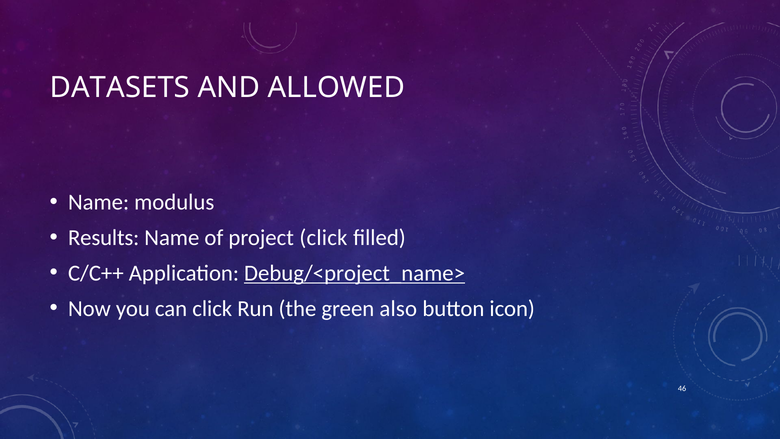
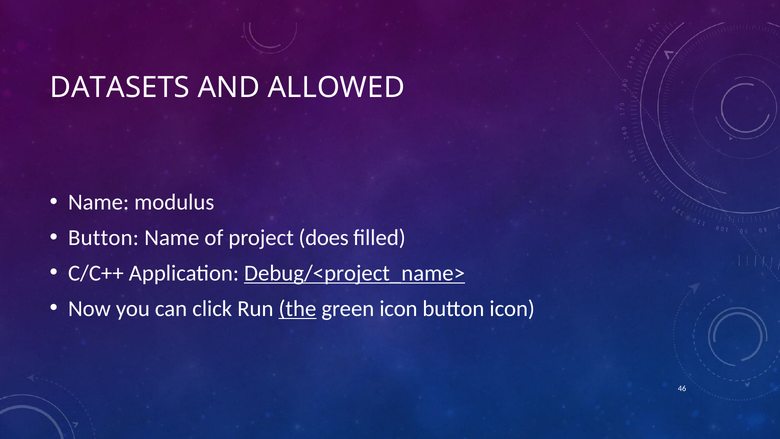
Results: Results -> Button (103, 238)
project click: click -> does (324, 238)
the underline: none -> present (297, 309)
green also: also -> icon (398, 309)
